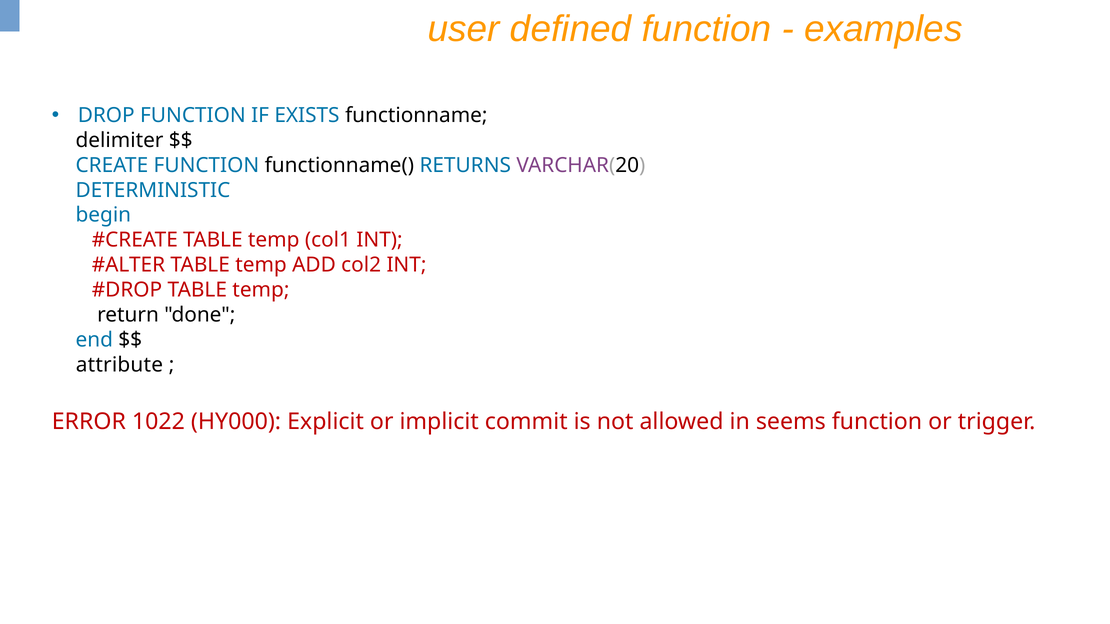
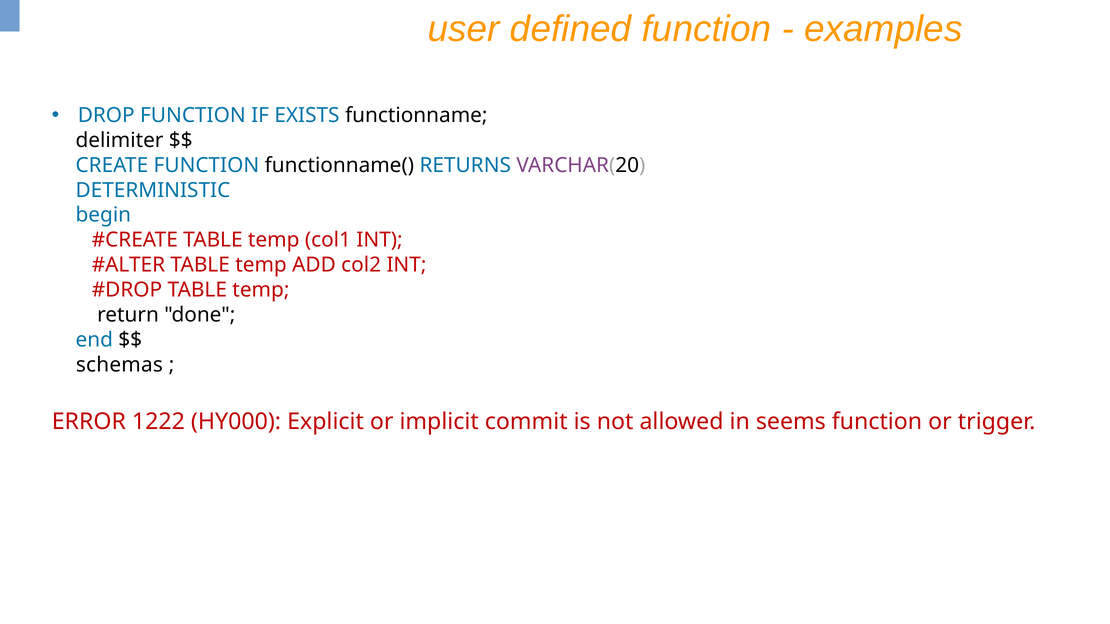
attribute: attribute -> schemas (119, 365)
1022: 1022 -> 1222 (158, 422)
